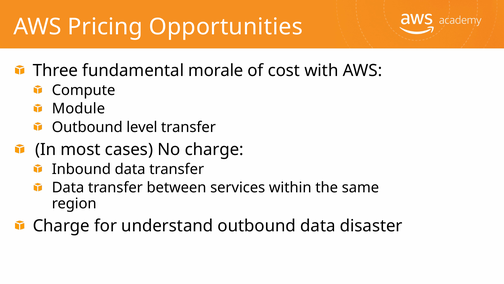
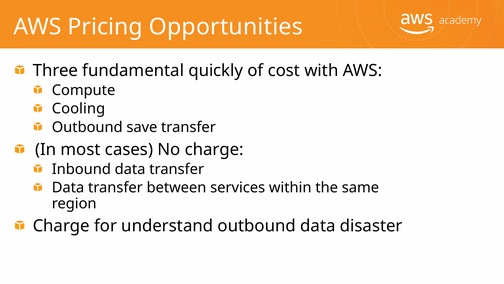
morale: morale -> quickly (216, 70)
Module: Module -> Cooling (78, 109)
level: level -> save (142, 127)
